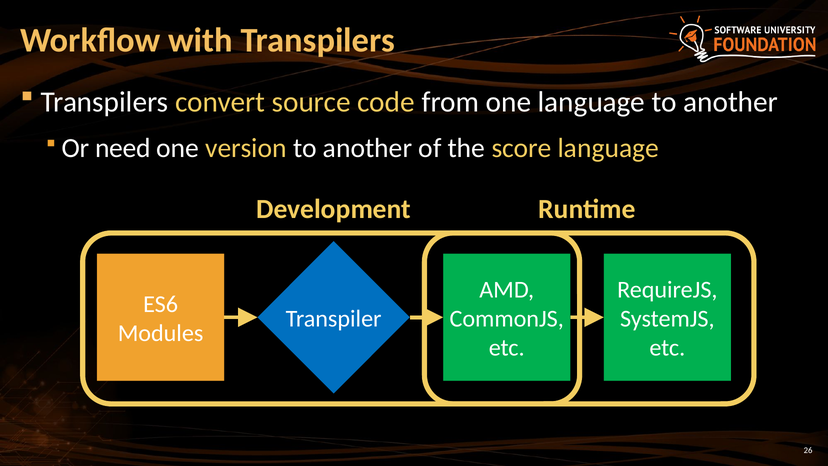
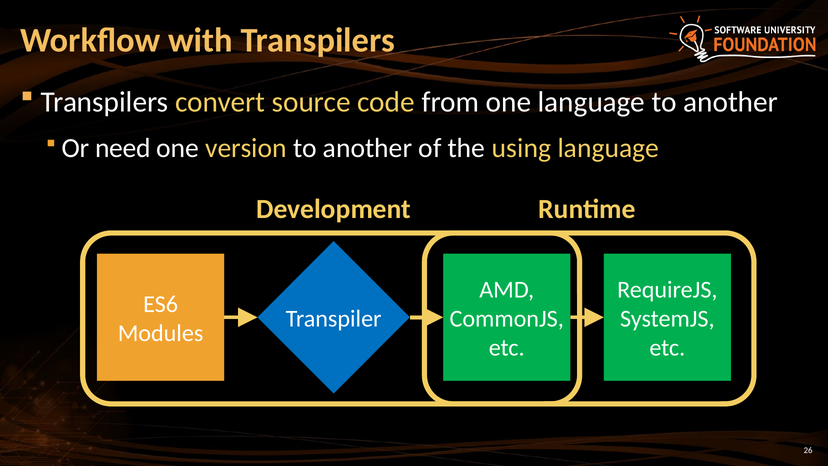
score: score -> using (521, 148)
